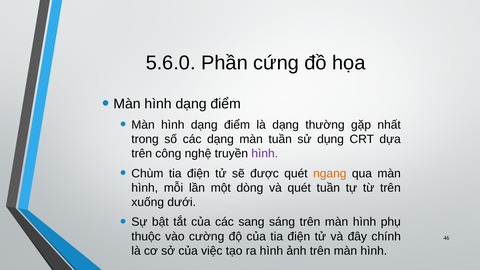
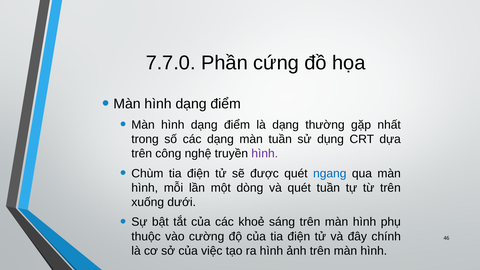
5.6.0: 5.6.0 -> 7.7.0 (171, 63)
ngang colour: orange -> blue (330, 173)
sang: sang -> khoẻ (251, 222)
